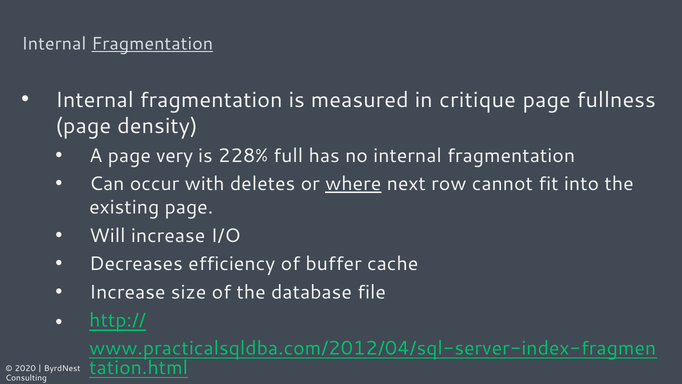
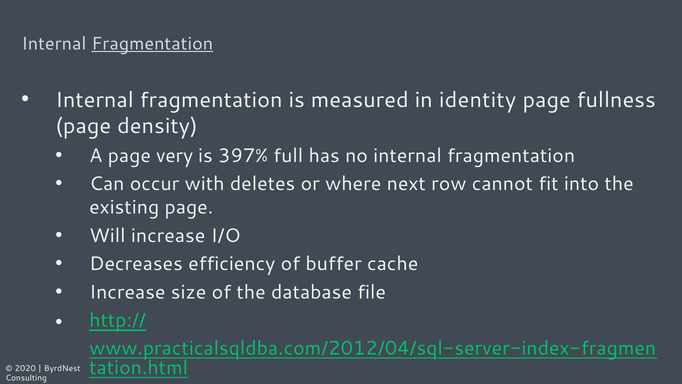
critique: critique -> identity (478, 100)
228%: 228% -> 397% (243, 155)
where underline: present -> none (353, 184)
